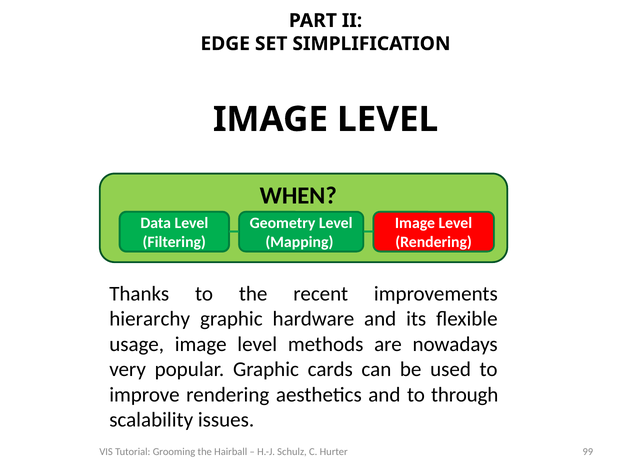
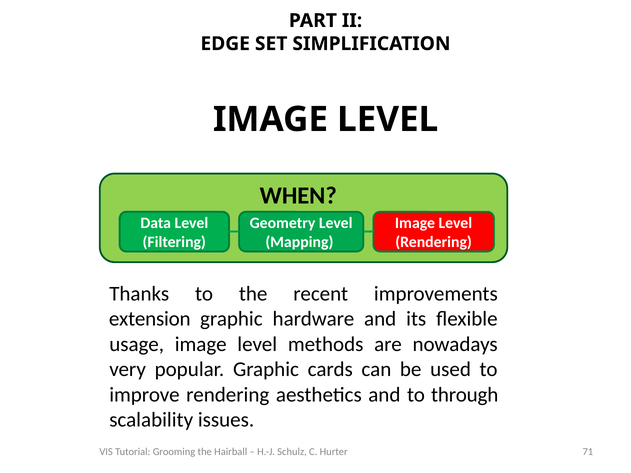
hierarchy: hierarchy -> extension (150, 319)
99: 99 -> 71 (588, 452)
